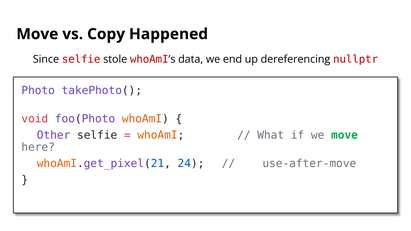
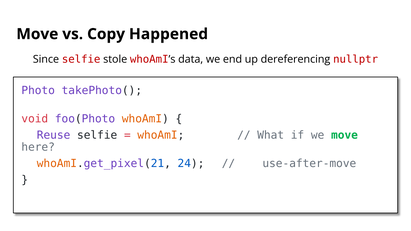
Other: Other -> Reuse (54, 135)
